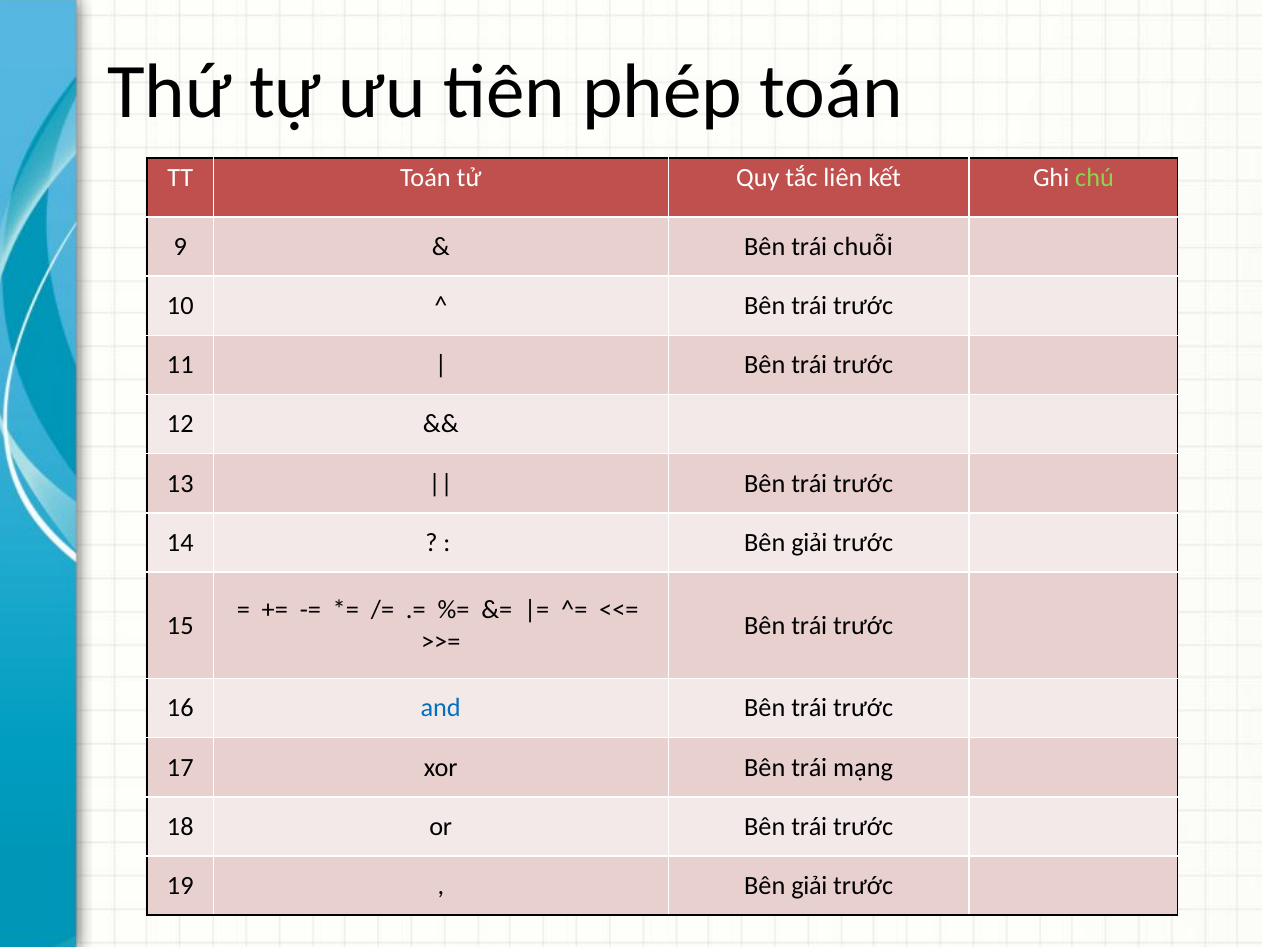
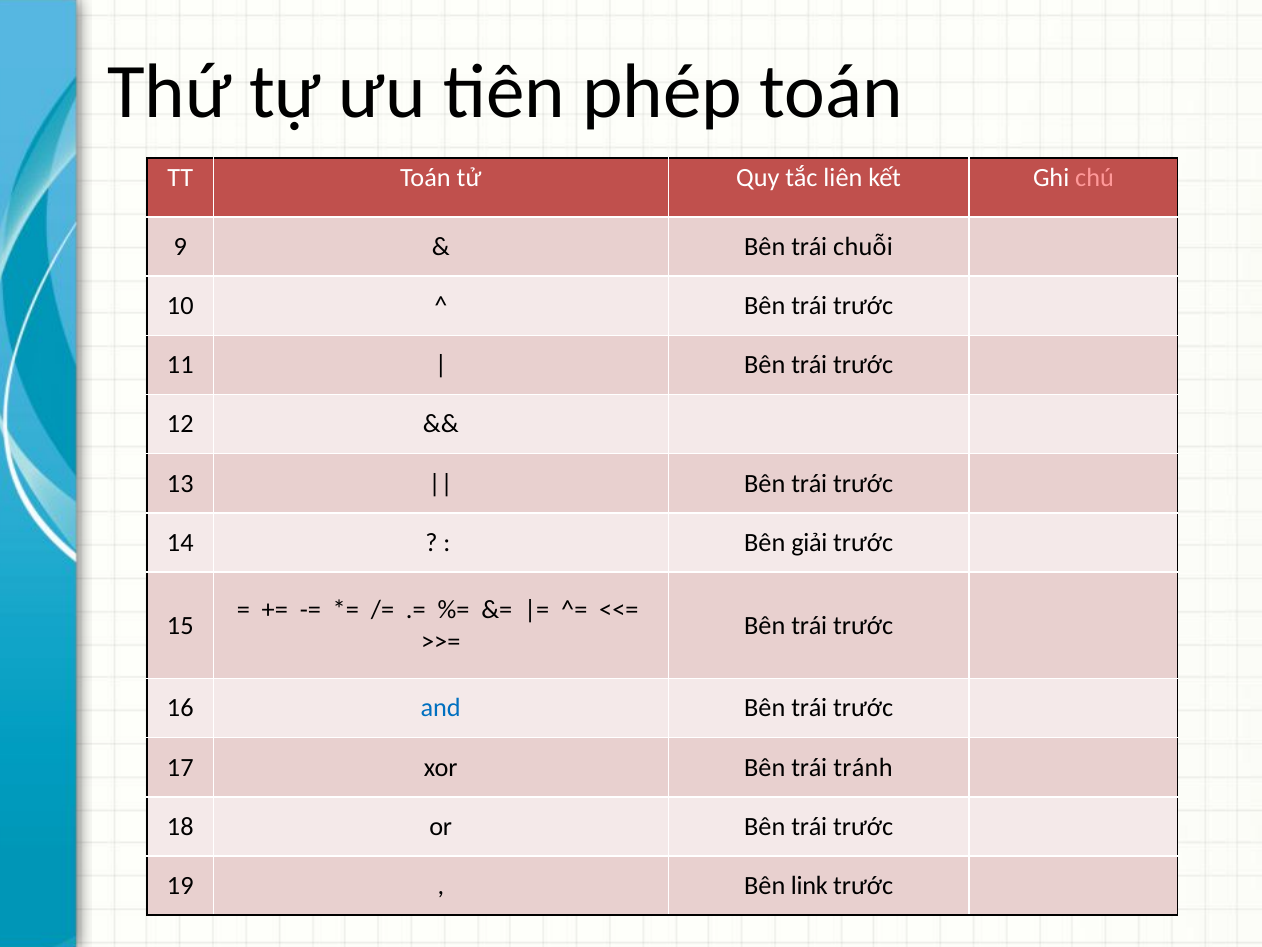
chú colour: light green -> pink (1095, 178)
mạng: mạng -> tránh (863, 767)
giải: giải -> link (809, 885)
